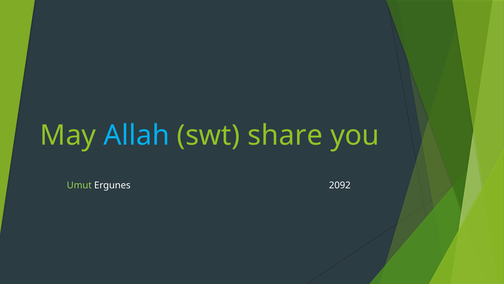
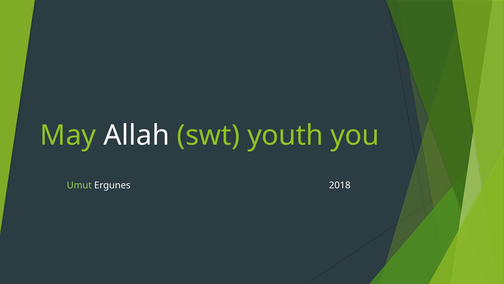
Allah colour: light blue -> white (136, 135)
share: share -> youth (285, 135)
2092: 2092 -> 2018 (340, 185)
